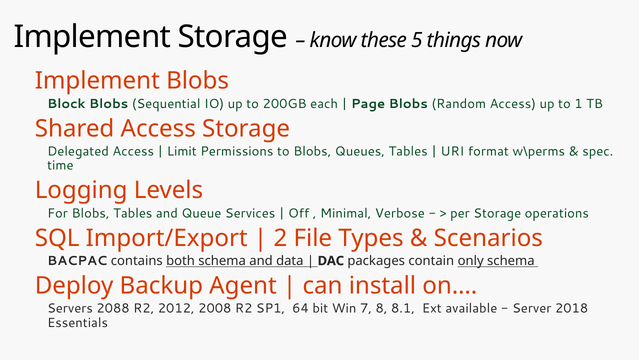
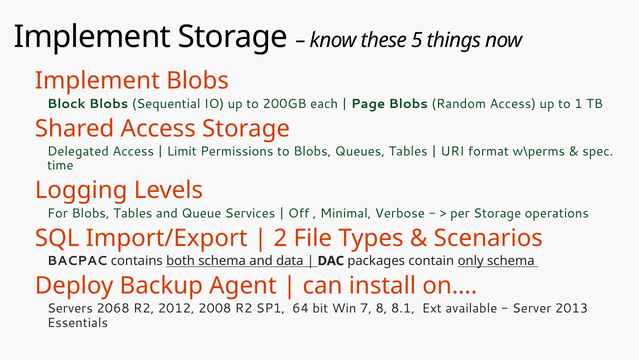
2088: 2088 -> 2068 (113, 308)
2018: 2018 -> 2013 (572, 308)
